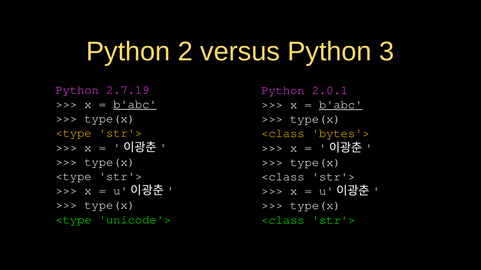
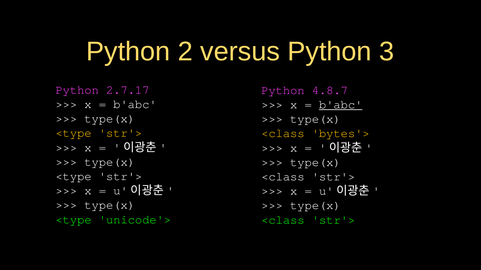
2.7.19: 2.7.19 -> 2.7.17 (128, 90)
2.0.1: 2.0.1 -> 4.8.7 (330, 90)
b'abc underline: present -> none (135, 104)
